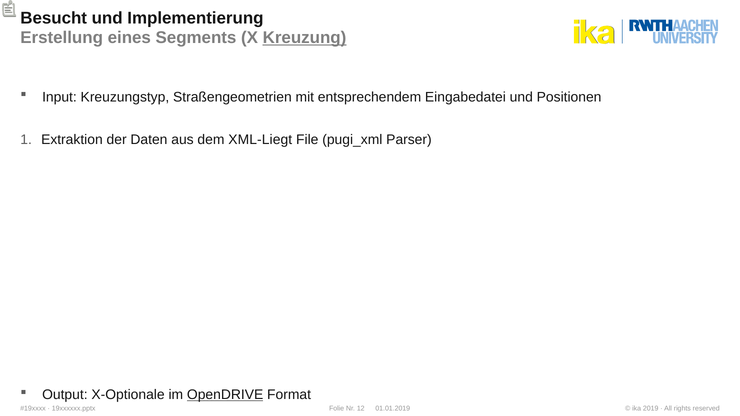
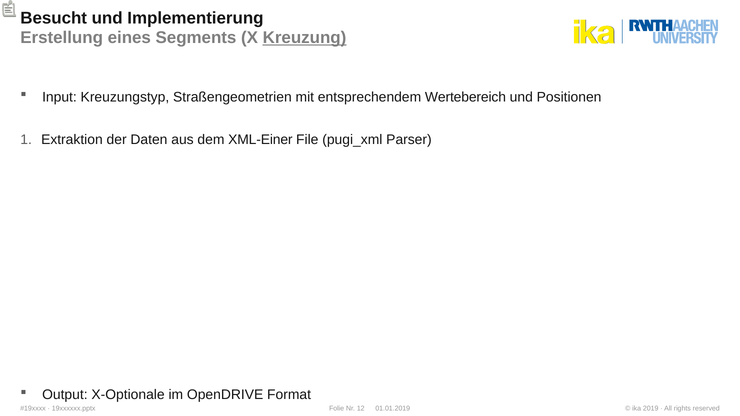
Eingabedatei: Eingabedatei -> Wertebereich (465, 97)
XML-Liegt: XML-Liegt -> XML-Einer (260, 140)
OpenDRIVE underline: present -> none (225, 395)
